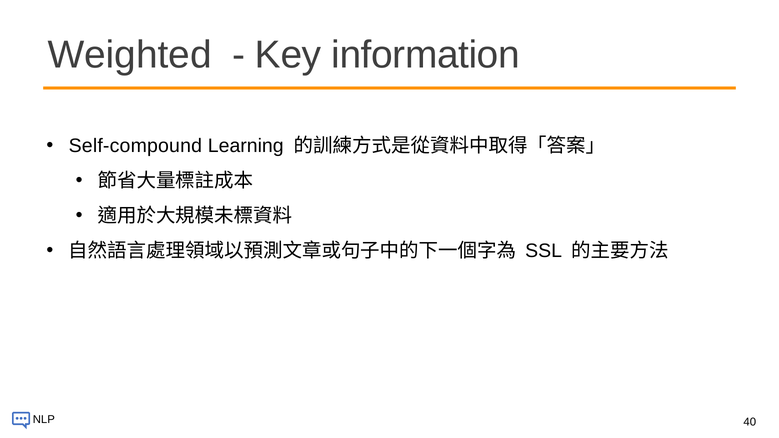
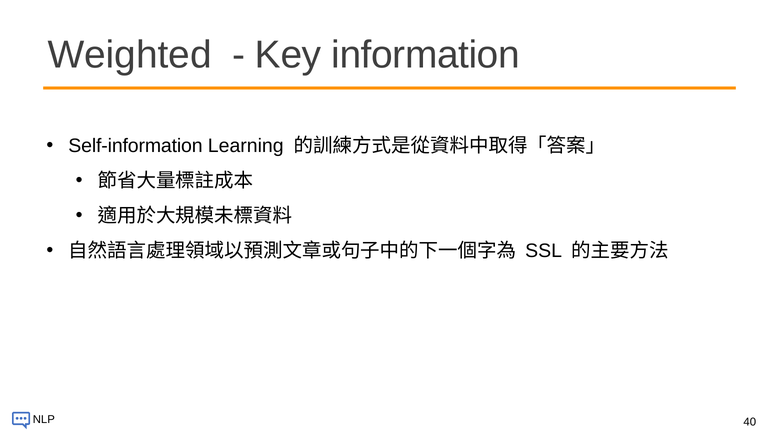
Self-compound: Self-compound -> Self-information (136, 146)
